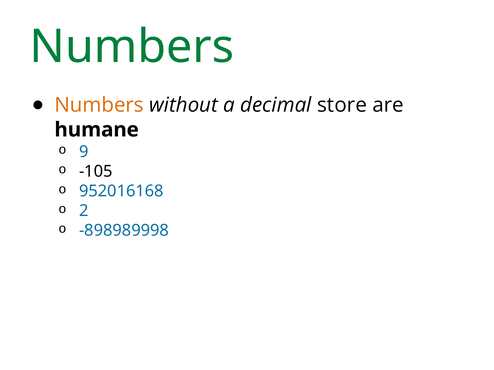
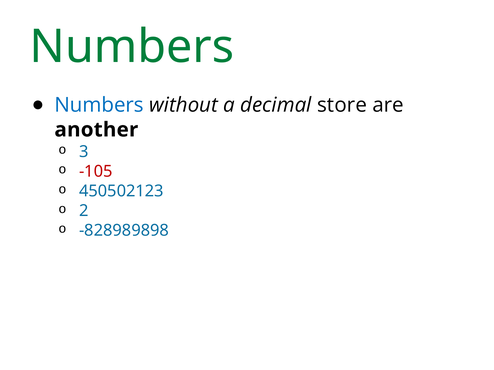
Numbers colour: orange -> blue (99, 105)
humane: humane -> another (96, 130)
9: 9 -> 3 (84, 152)
-105 colour: black -> red (96, 172)
952016168: 952016168 -> 450502123 (121, 191)
-898989998: -898989998 -> -828989898 (124, 231)
